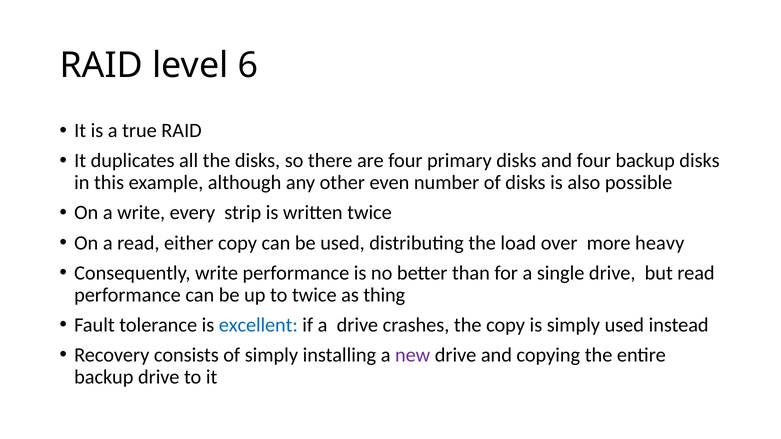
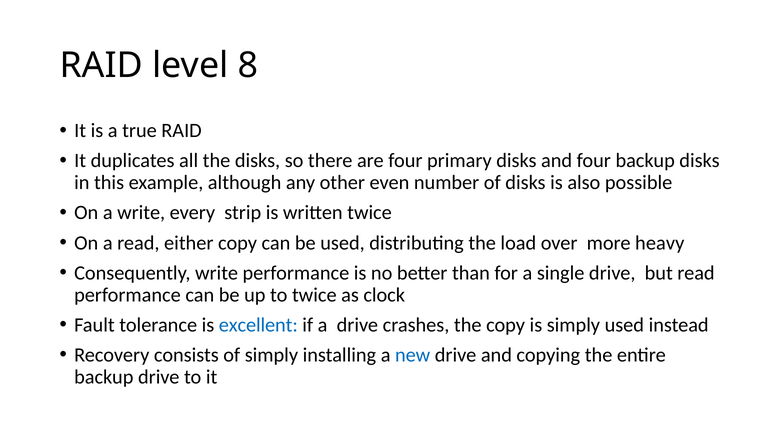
6: 6 -> 8 (248, 66)
thing: thing -> clock (384, 295)
new colour: purple -> blue (413, 355)
